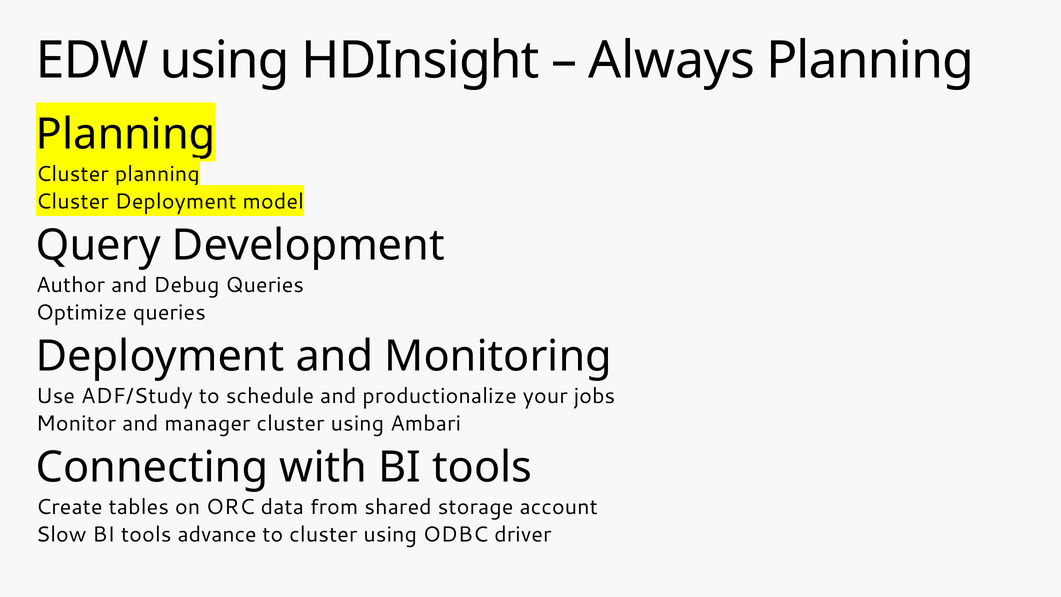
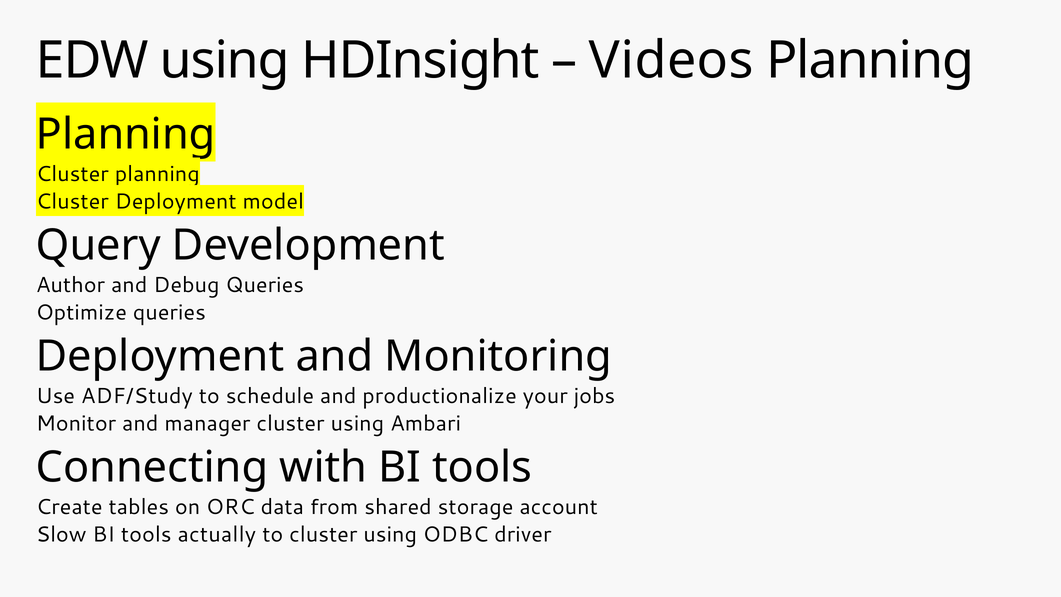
Always: Always -> Videos (671, 61)
advance: advance -> actually (217, 535)
